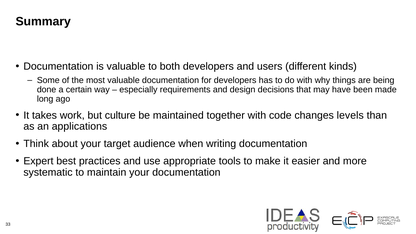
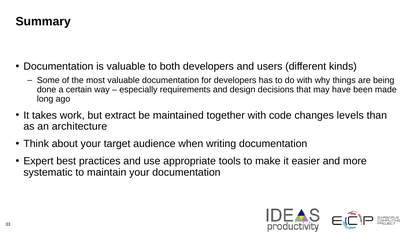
culture: culture -> extract (120, 115)
applications: applications -> architecture (79, 126)
